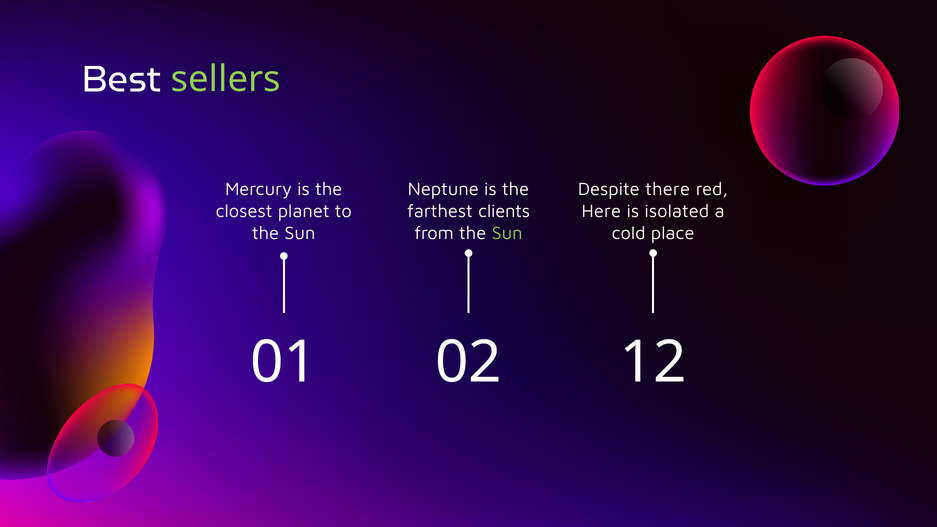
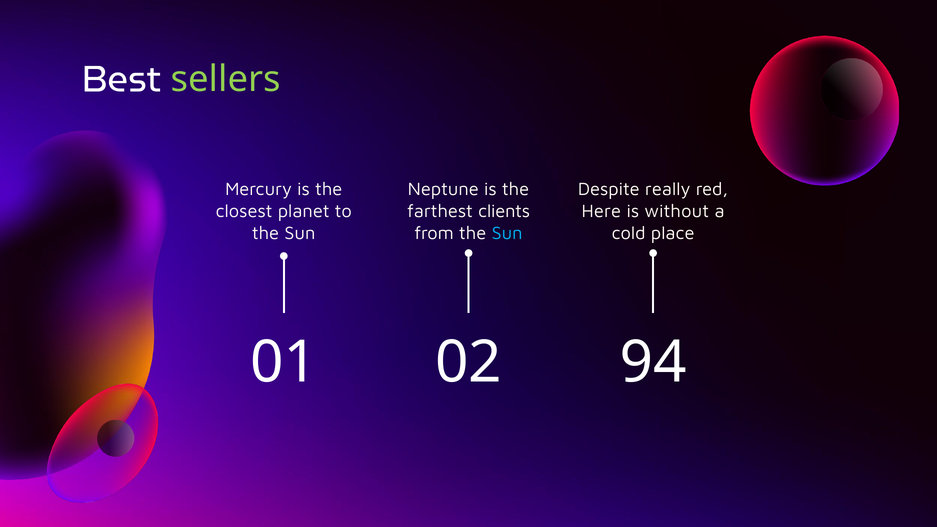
there: there -> really (668, 190)
isolated: isolated -> without (677, 211)
Sun colour: light green -> light blue (507, 233)
12: 12 -> 94 (653, 363)
